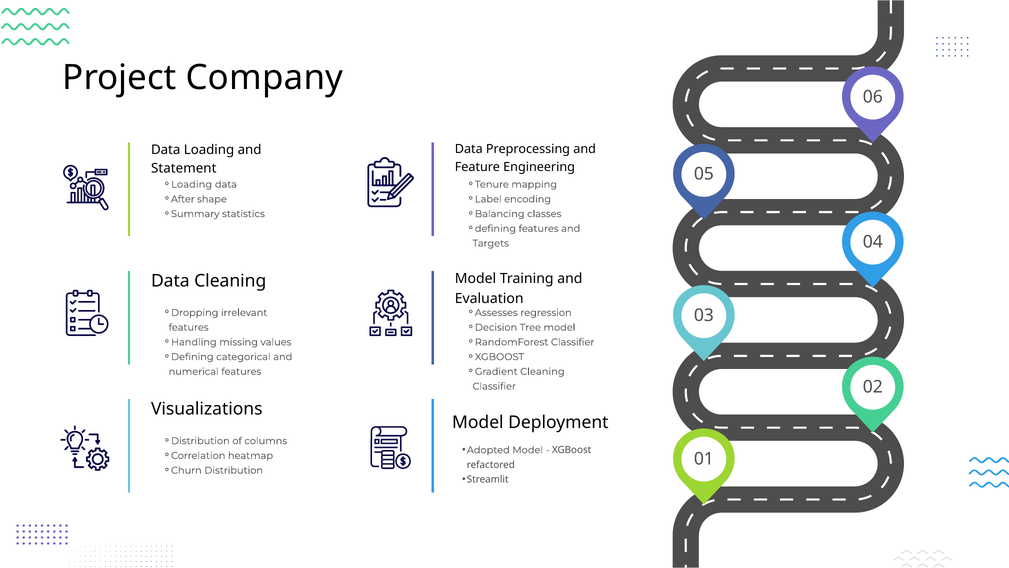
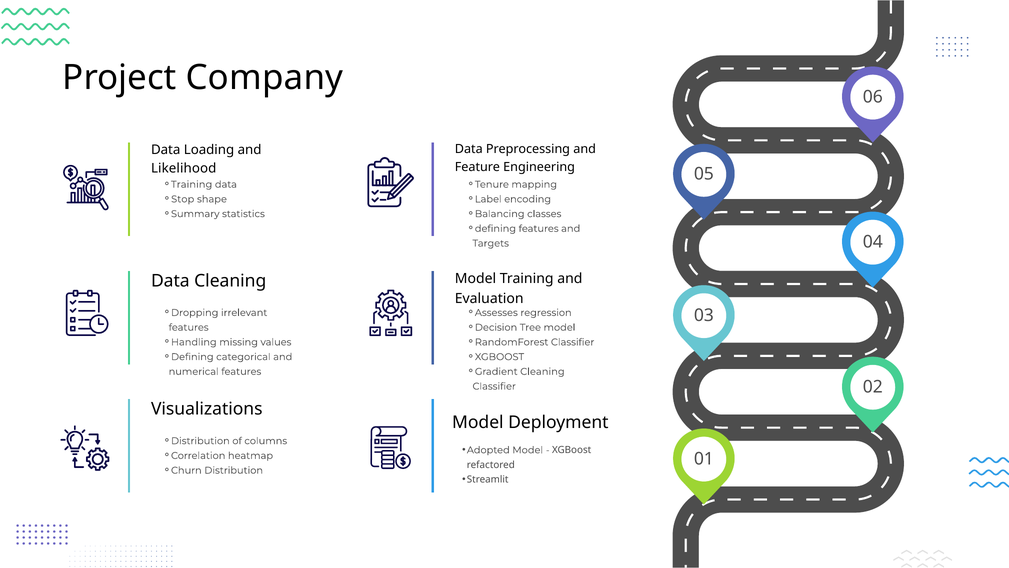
Statement: Statement -> Likelihood (184, 168)
Loading: Loading -> Training (192, 184)
After: After -> Stop (183, 199)
